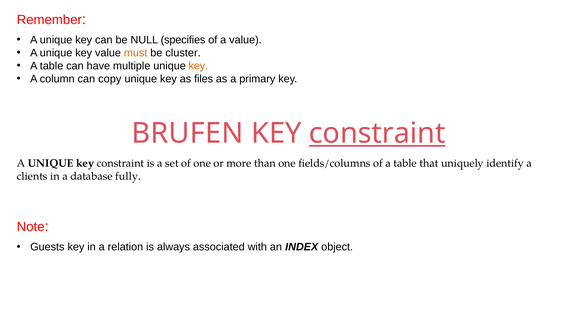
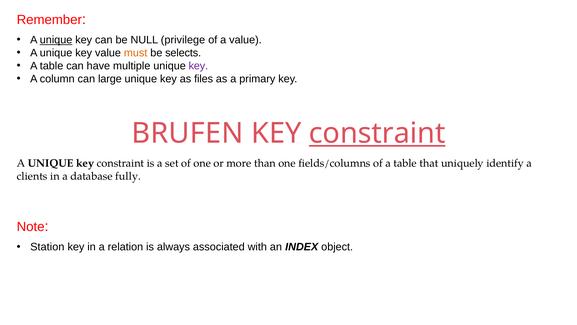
unique underline: none -> present (56, 40)
specifies: specifies -> privilege (183, 40)
cluster: cluster -> selects (183, 53)
key colour: orange -> purple (198, 66)
copy: copy -> large (110, 79)
Guests: Guests -> Station (47, 247)
